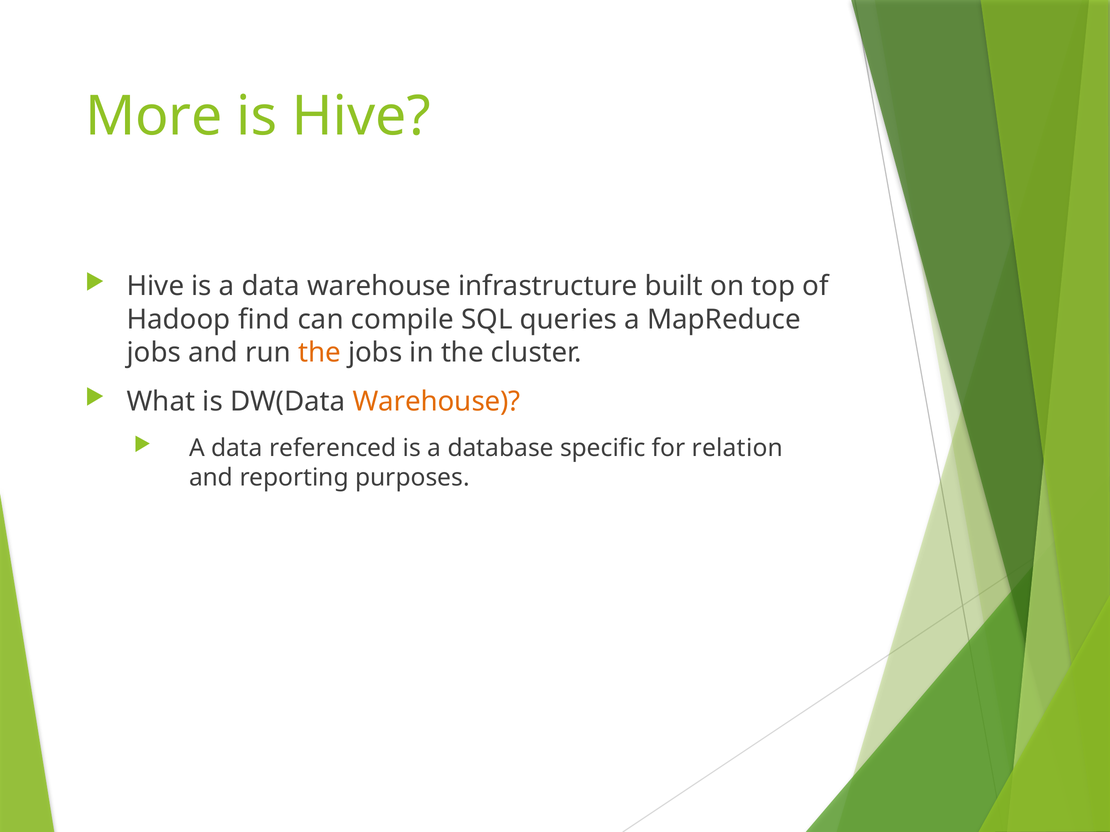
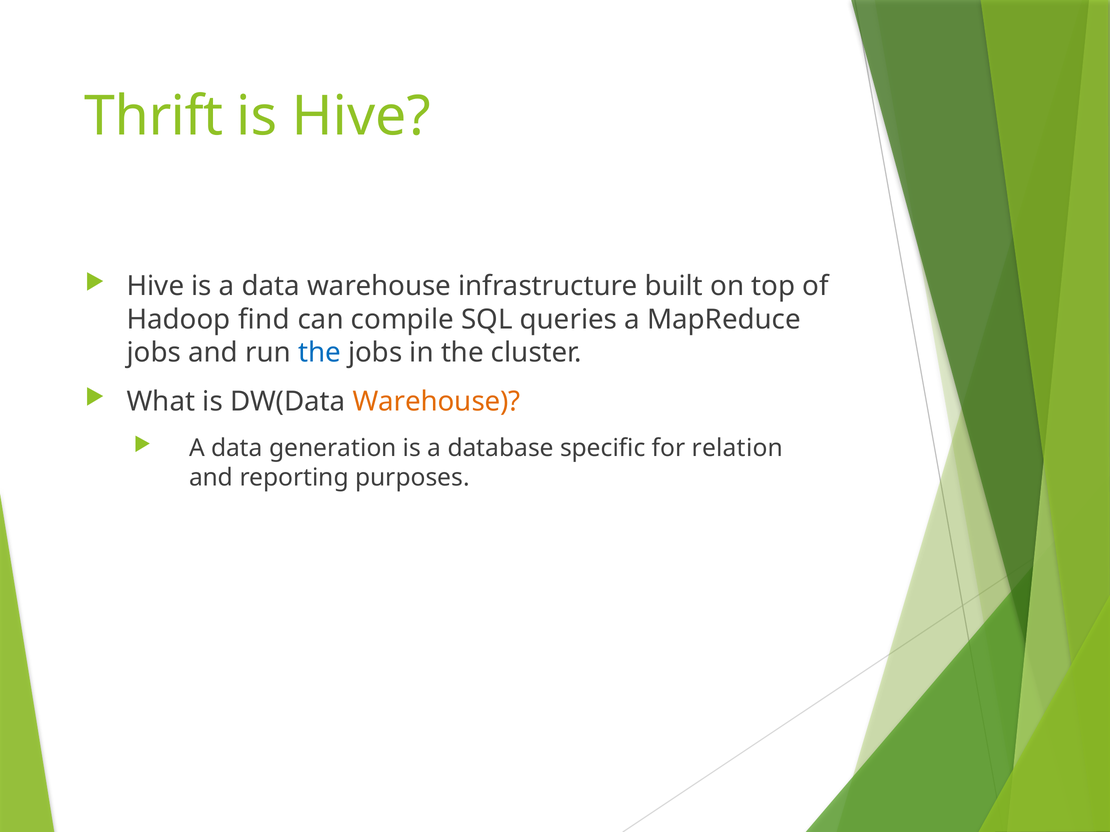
More: More -> Thrift (154, 117)
the colour: orange -> blue (319, 353)
referenced: referenced -> generation (333, 448)
